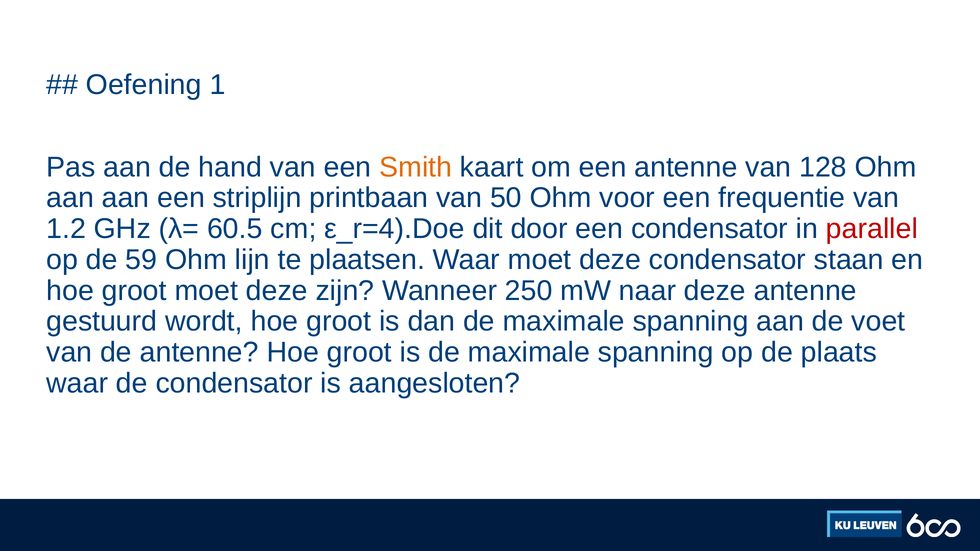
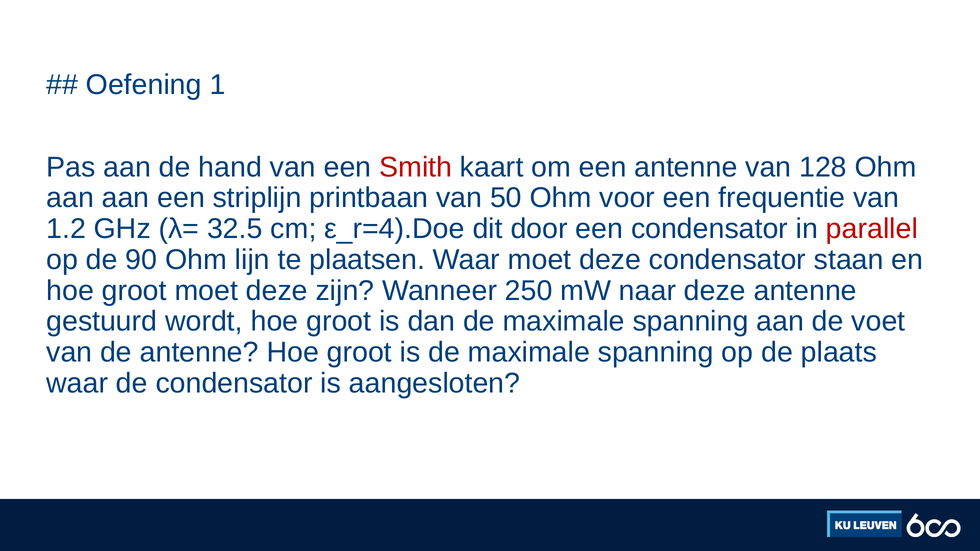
Smith colour: orange -> red (416, 167)
60.5: 60.5 -> 32.5 (235, 229)
59: 59 -> 90 (141, 260)
